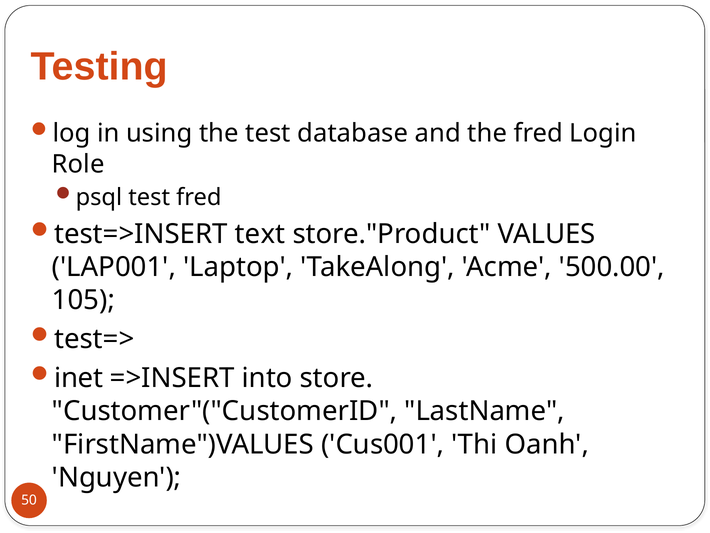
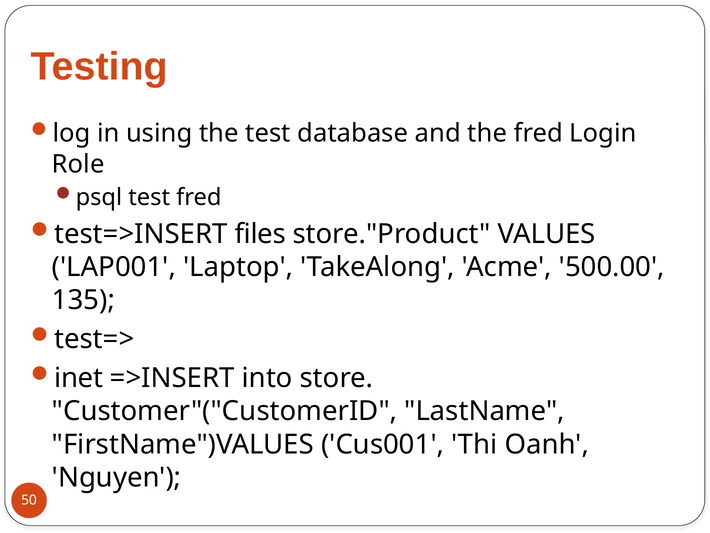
text: text -> files (260, 234)
105: 105 -> 135 (83, 300)
